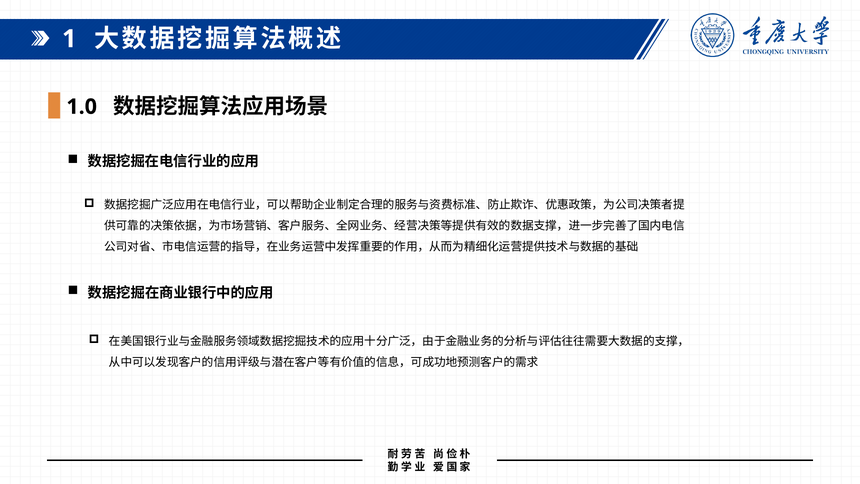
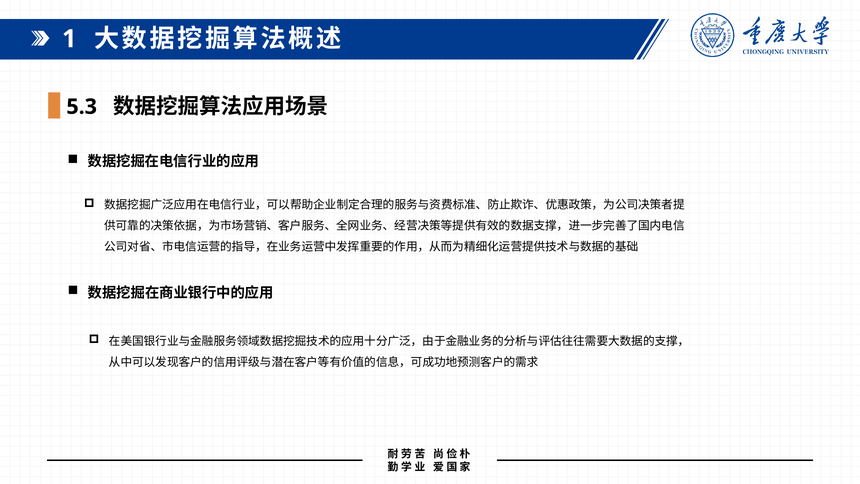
1.0: 1.0 -> 5.3 (82, 107)
